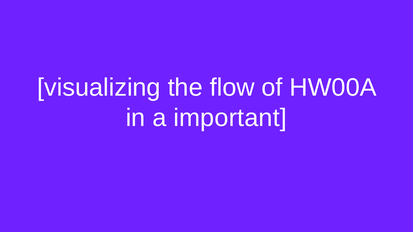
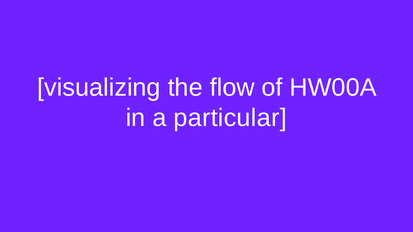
important: important -> particular (230, 118)
